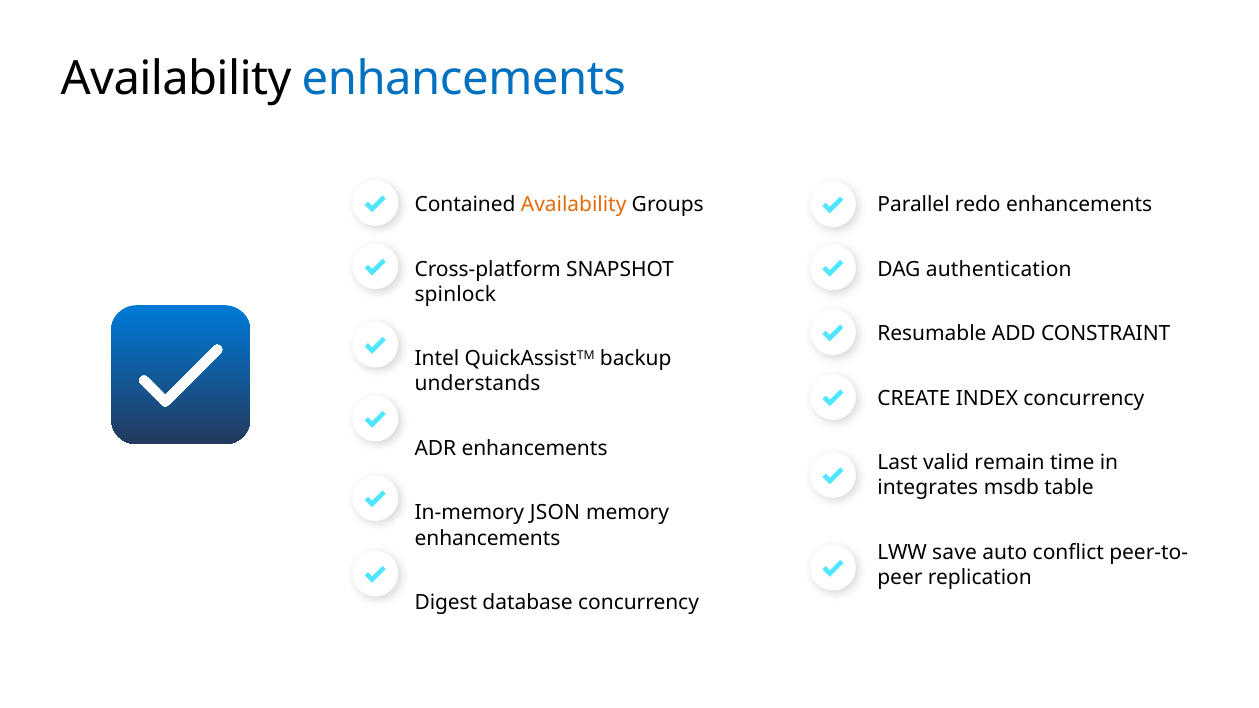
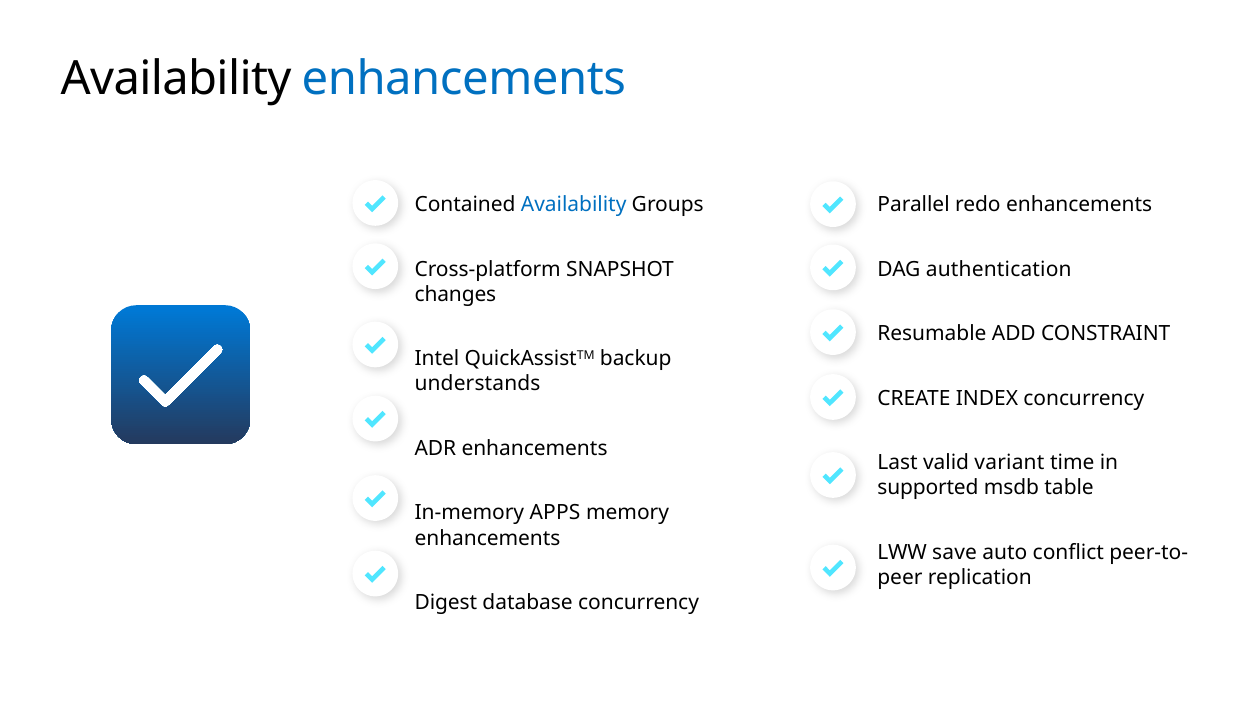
Availability colour: orange -> blue (574, 205)
spinlock: spinlock -> changes (455, 294)
remain: remain -> variant (1009, 463)
integrates: integrates -> supported (928, 488)
JSON: JSON -> APPS (555, 513)
